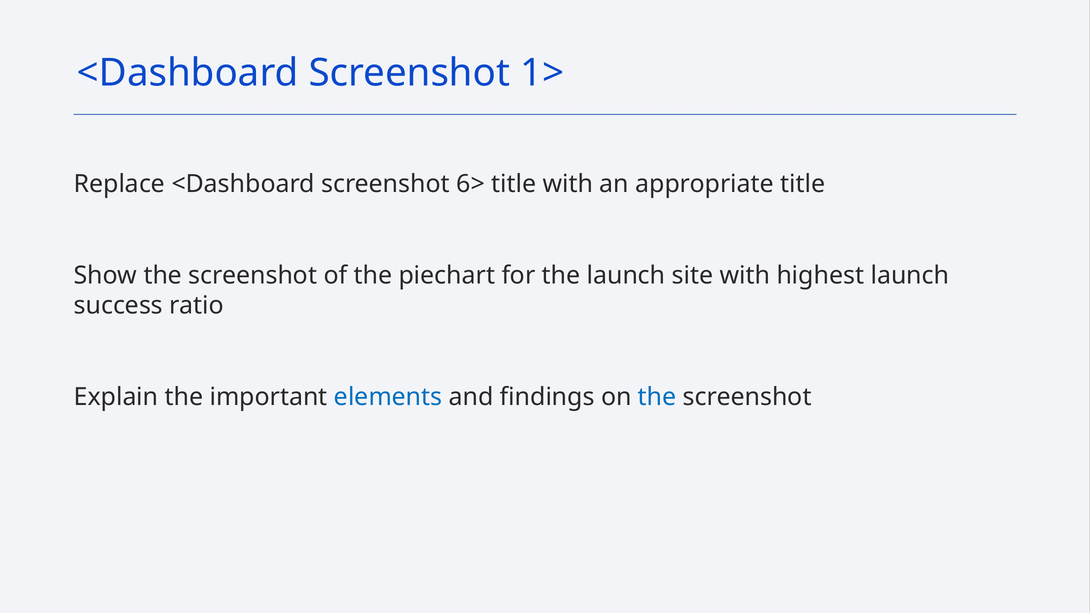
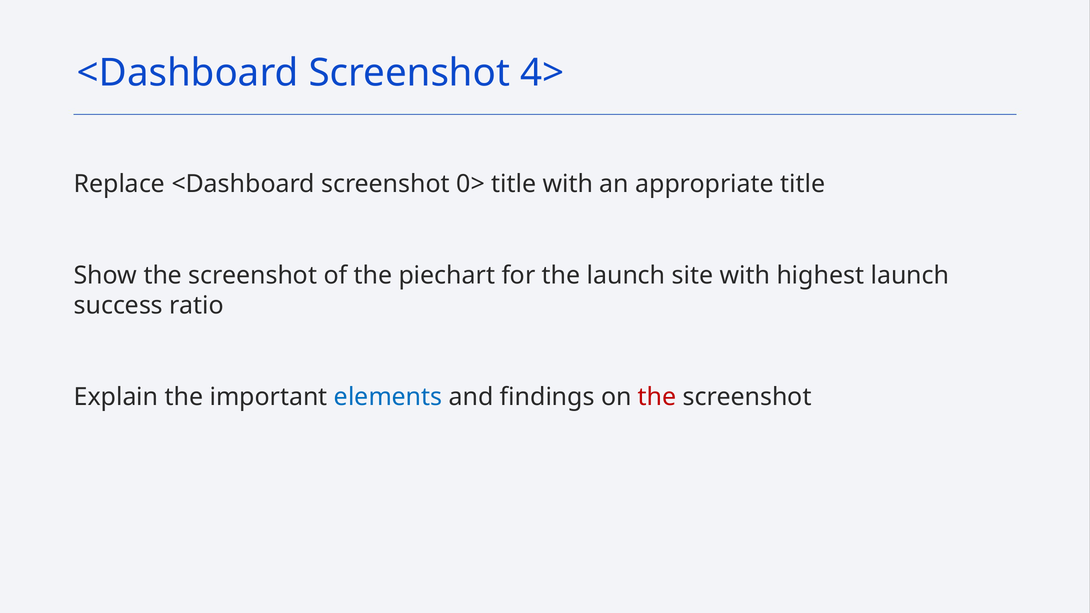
1>: 1> -> 4> (542, 73)
6>: 6> -> 0> (471, 184)
the colour: blue -> red (657, 397)
